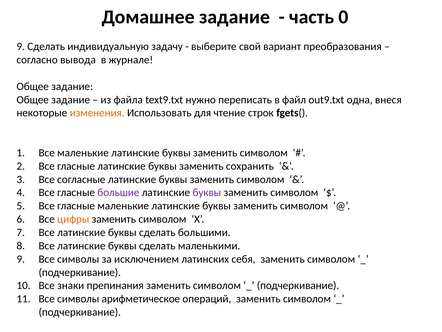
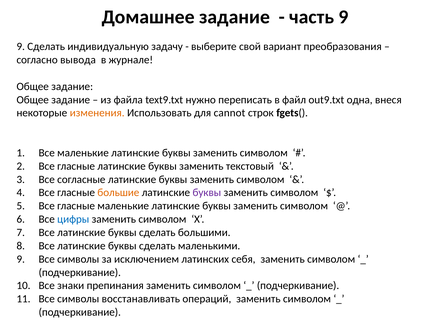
часть 0: 0 -> 9 (344, 17)
чтение: чтение -> cannot (229, 113)
сохранить: сохранить -> текстовый (250, 166)
большие colour: purple -> orange (118, 192)
цифры colour: orange -> blue (73, 219)
арифметическое: арифметическое -> восстанавливать (141, 298)
